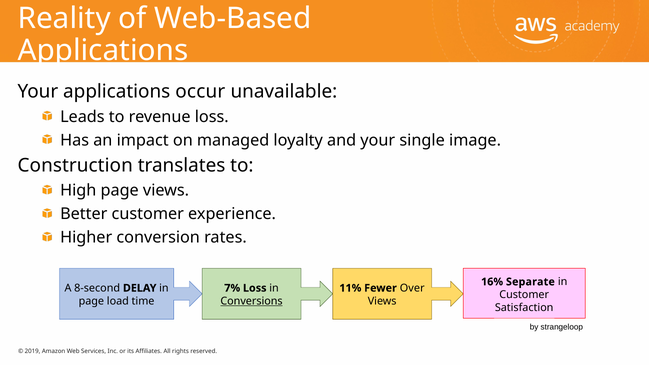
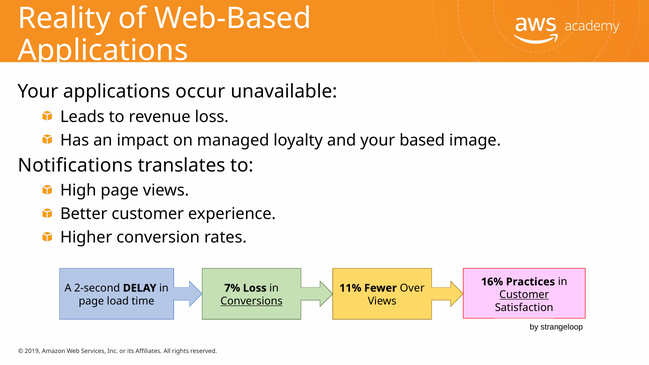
single: single -> based (422, 140)
Construction: Construction -> Notifications (75, 166)
Separate: Separate -> Practices (530, 282)
8-second: 8-second -> 2-second (97, 288)
Customer underline: none -> present (524, 295)
